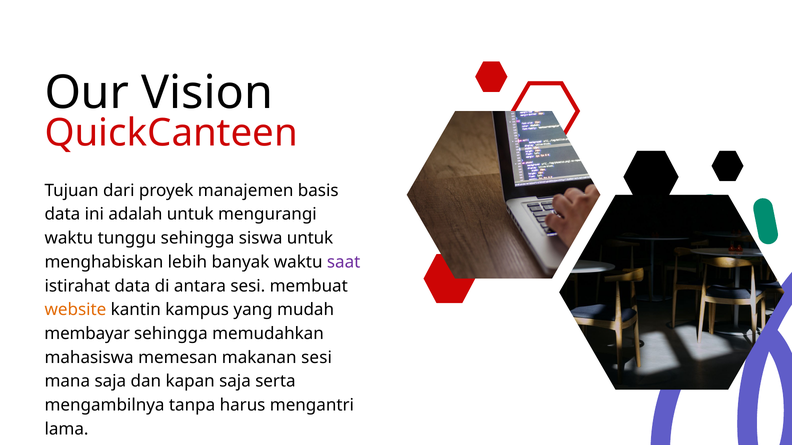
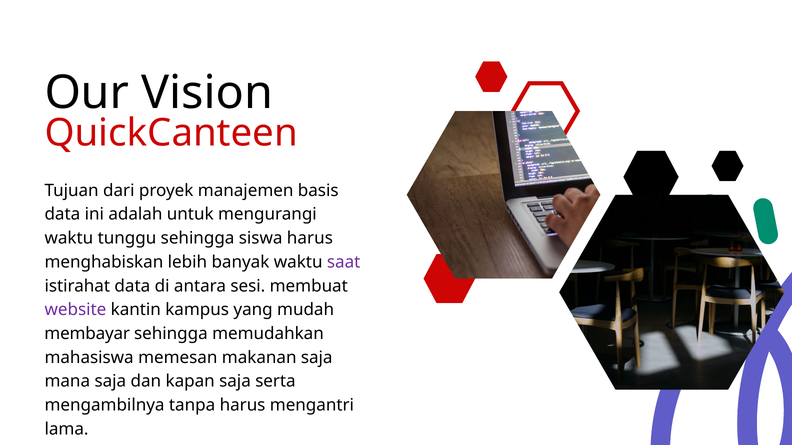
siswa untuk: untuk -> harus (310, 238)
website colour: orange -> purple (75, 310)
makanan sesi: sesi -> saja (317, 358)
